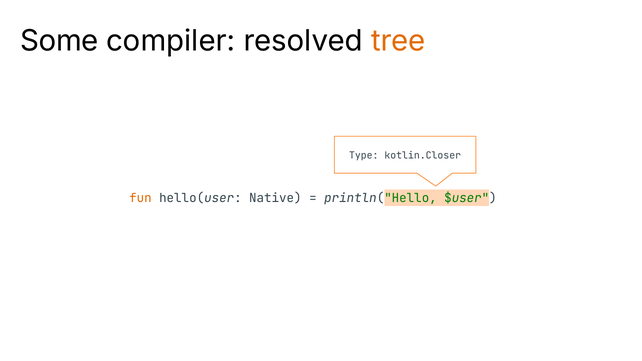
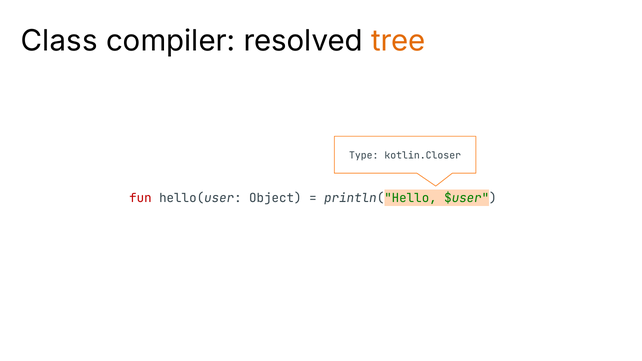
Some: Some -> Class (59, 41)
fun colour: orange -> red (140, 198)
Native: Native -> Object (275, 198)
